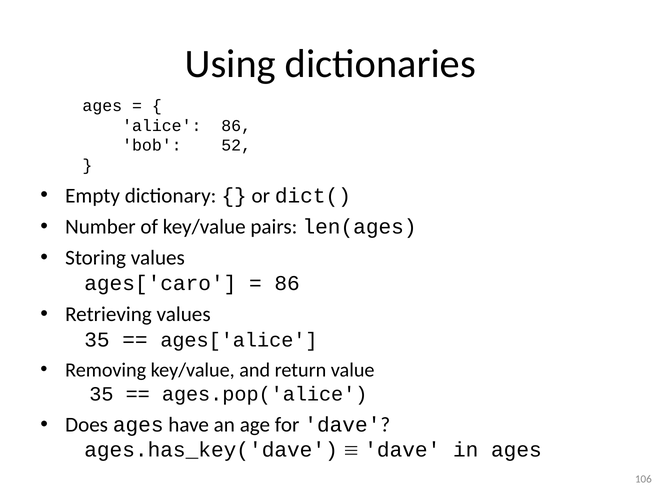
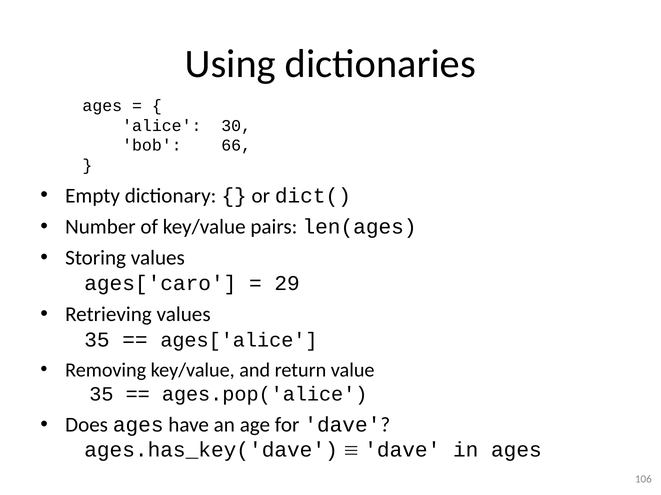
alice 86: 86 -> 30 (236, 126)
52: 52 -> 66 (236, 146)
86: 86 -> 29 (287, 284)
